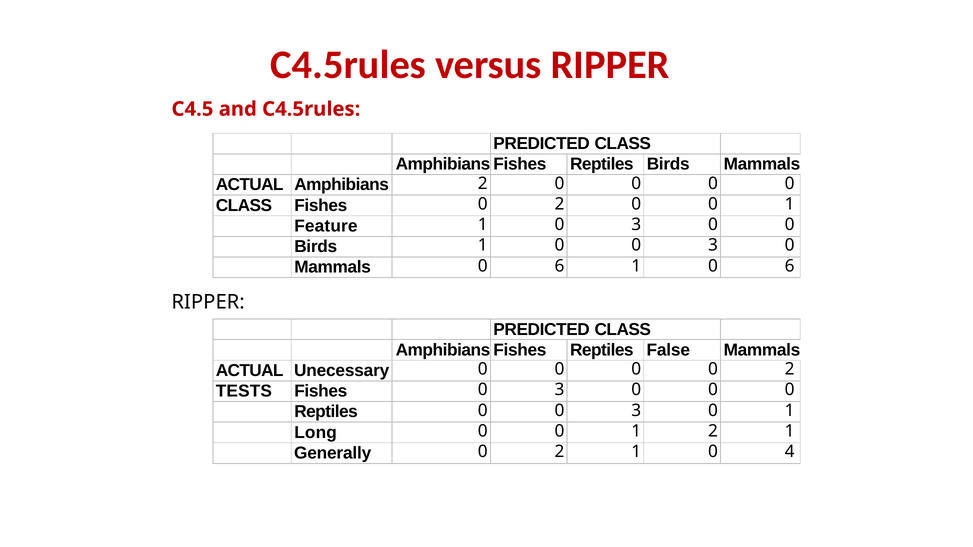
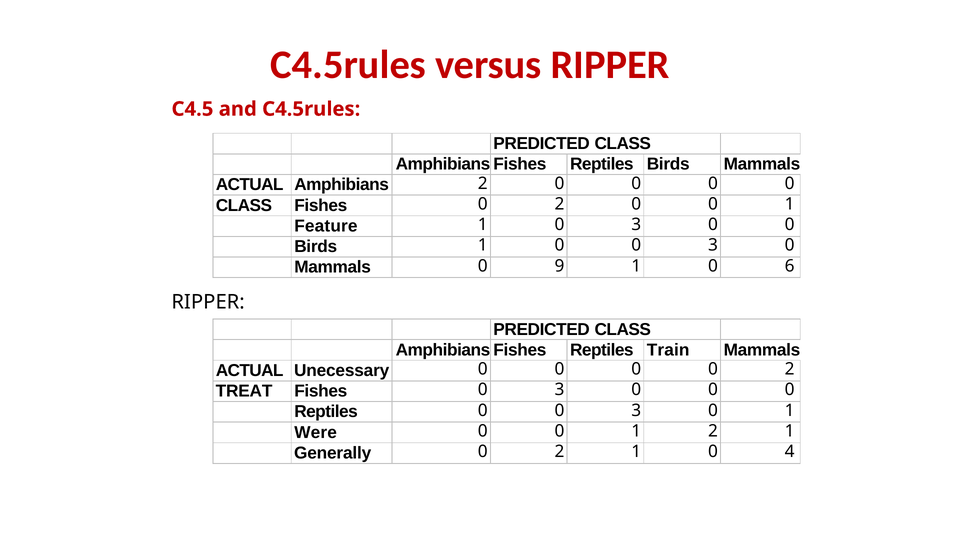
Mammals 0 6: 6 -> 9 (559, 266)
False: False -> Train (668, 350)
TESTS: TESTS -> TREAT (244, 391)
Long: Long -> Were (316, 433)
